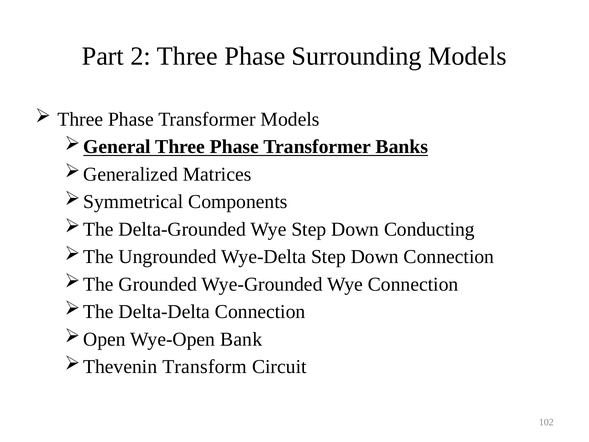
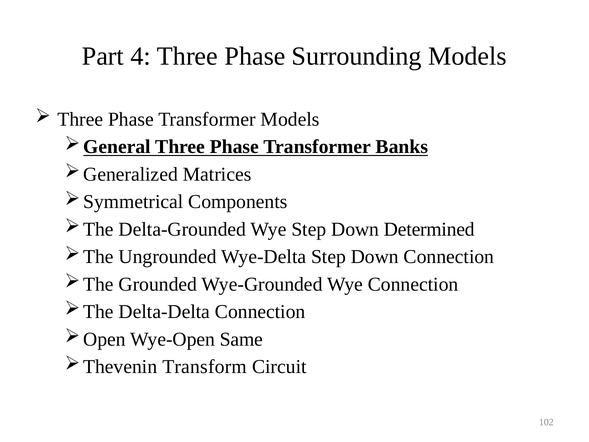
2: 2 -> 4 (141, 56)
Conducting: Conducting -> Determined (429, 229)
Bank: Bank -> Same (241, 339)
